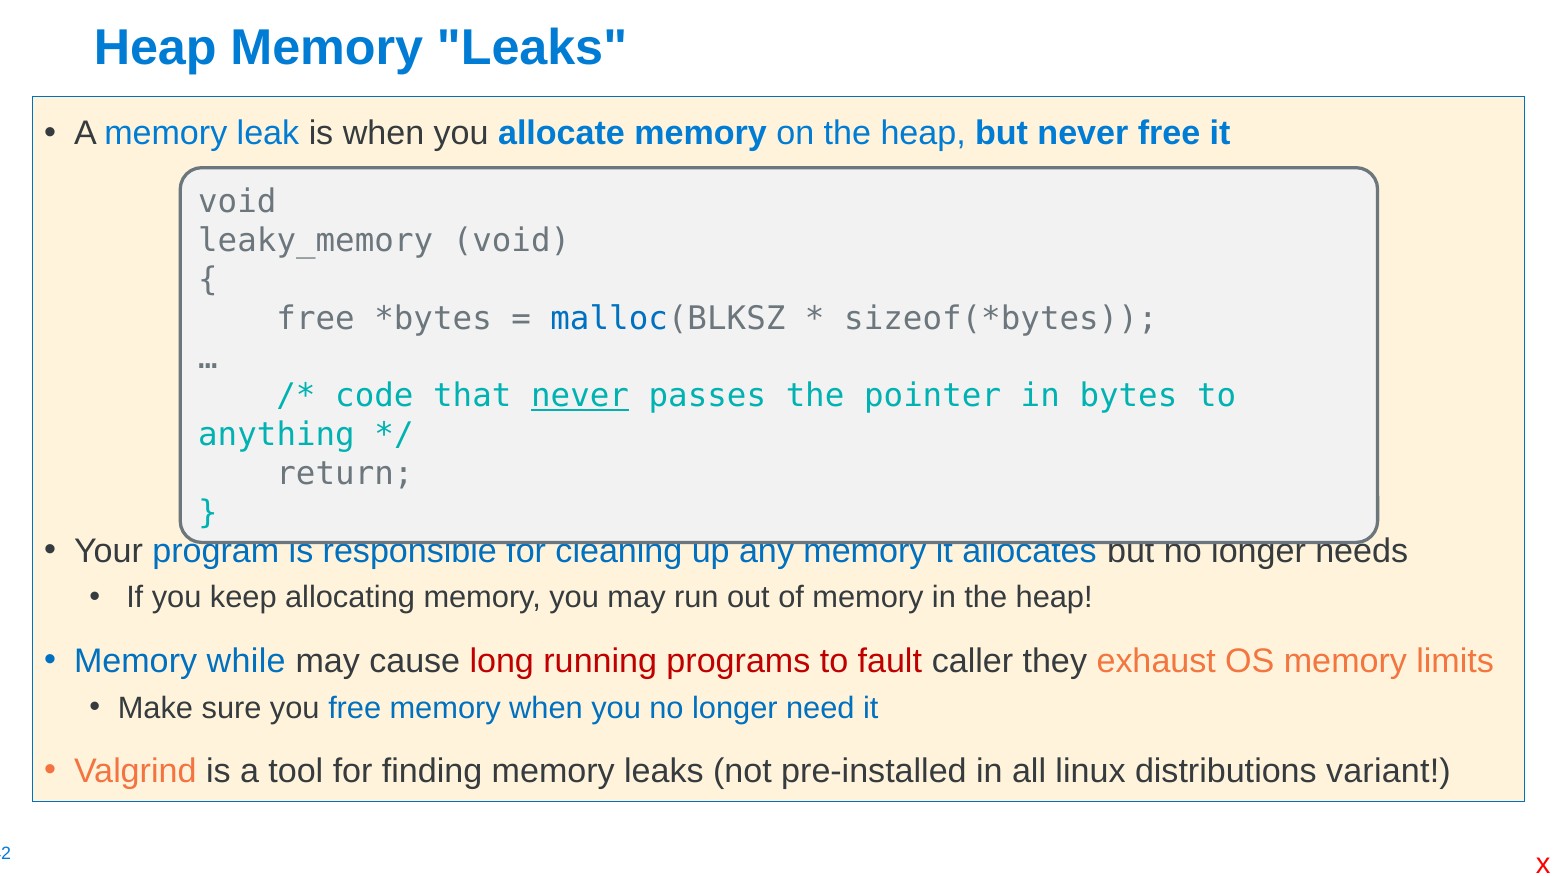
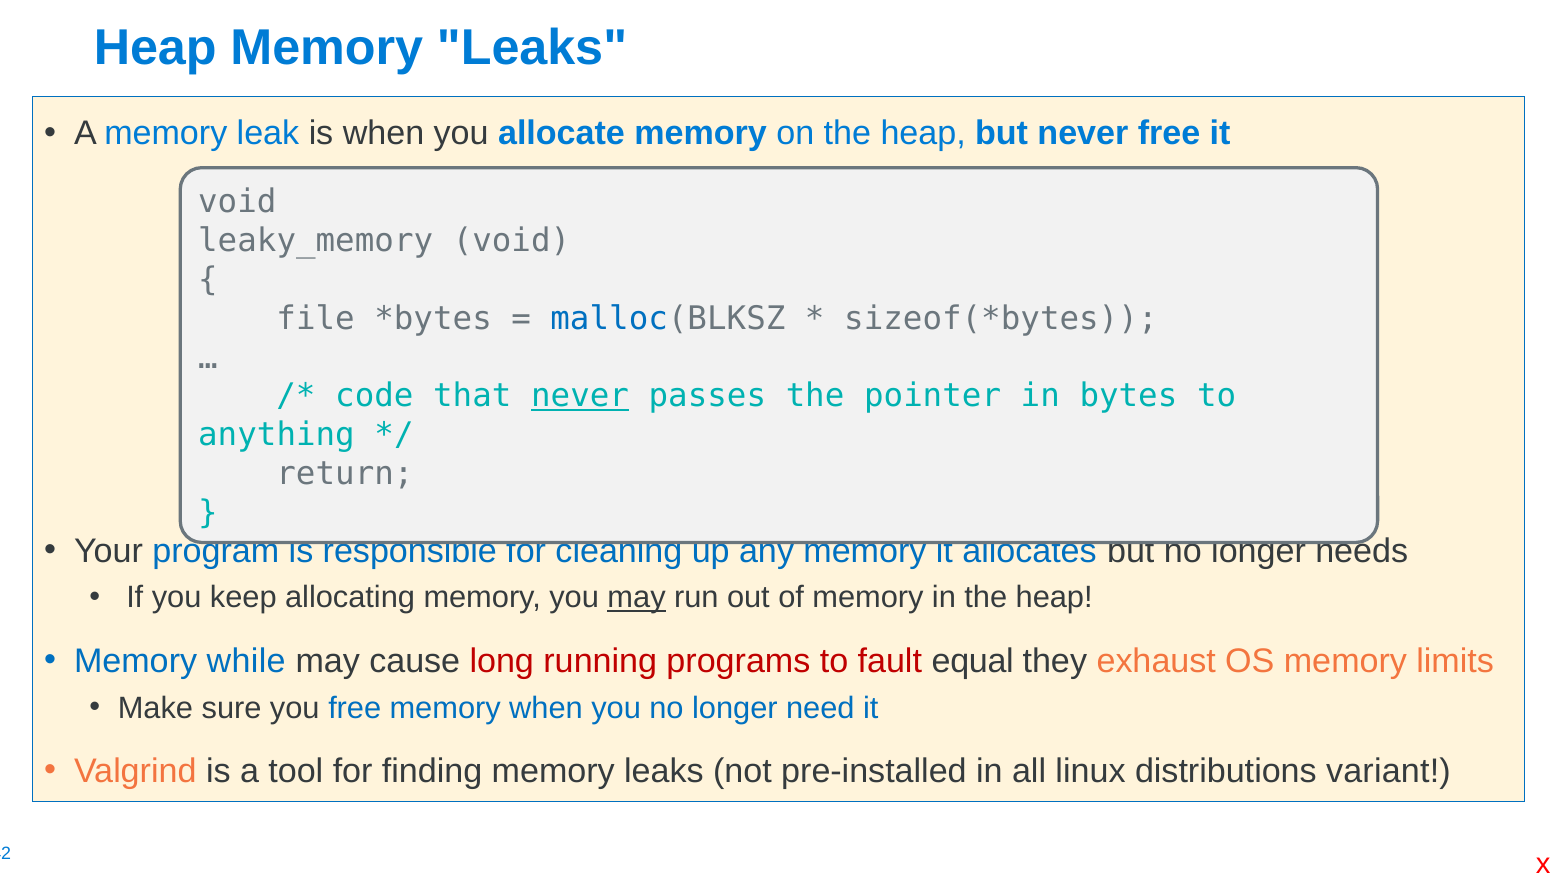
free: free -> file (316, 318)
may underline: none -> present (637, 598)
caller: caller -> equal (973, 662)
